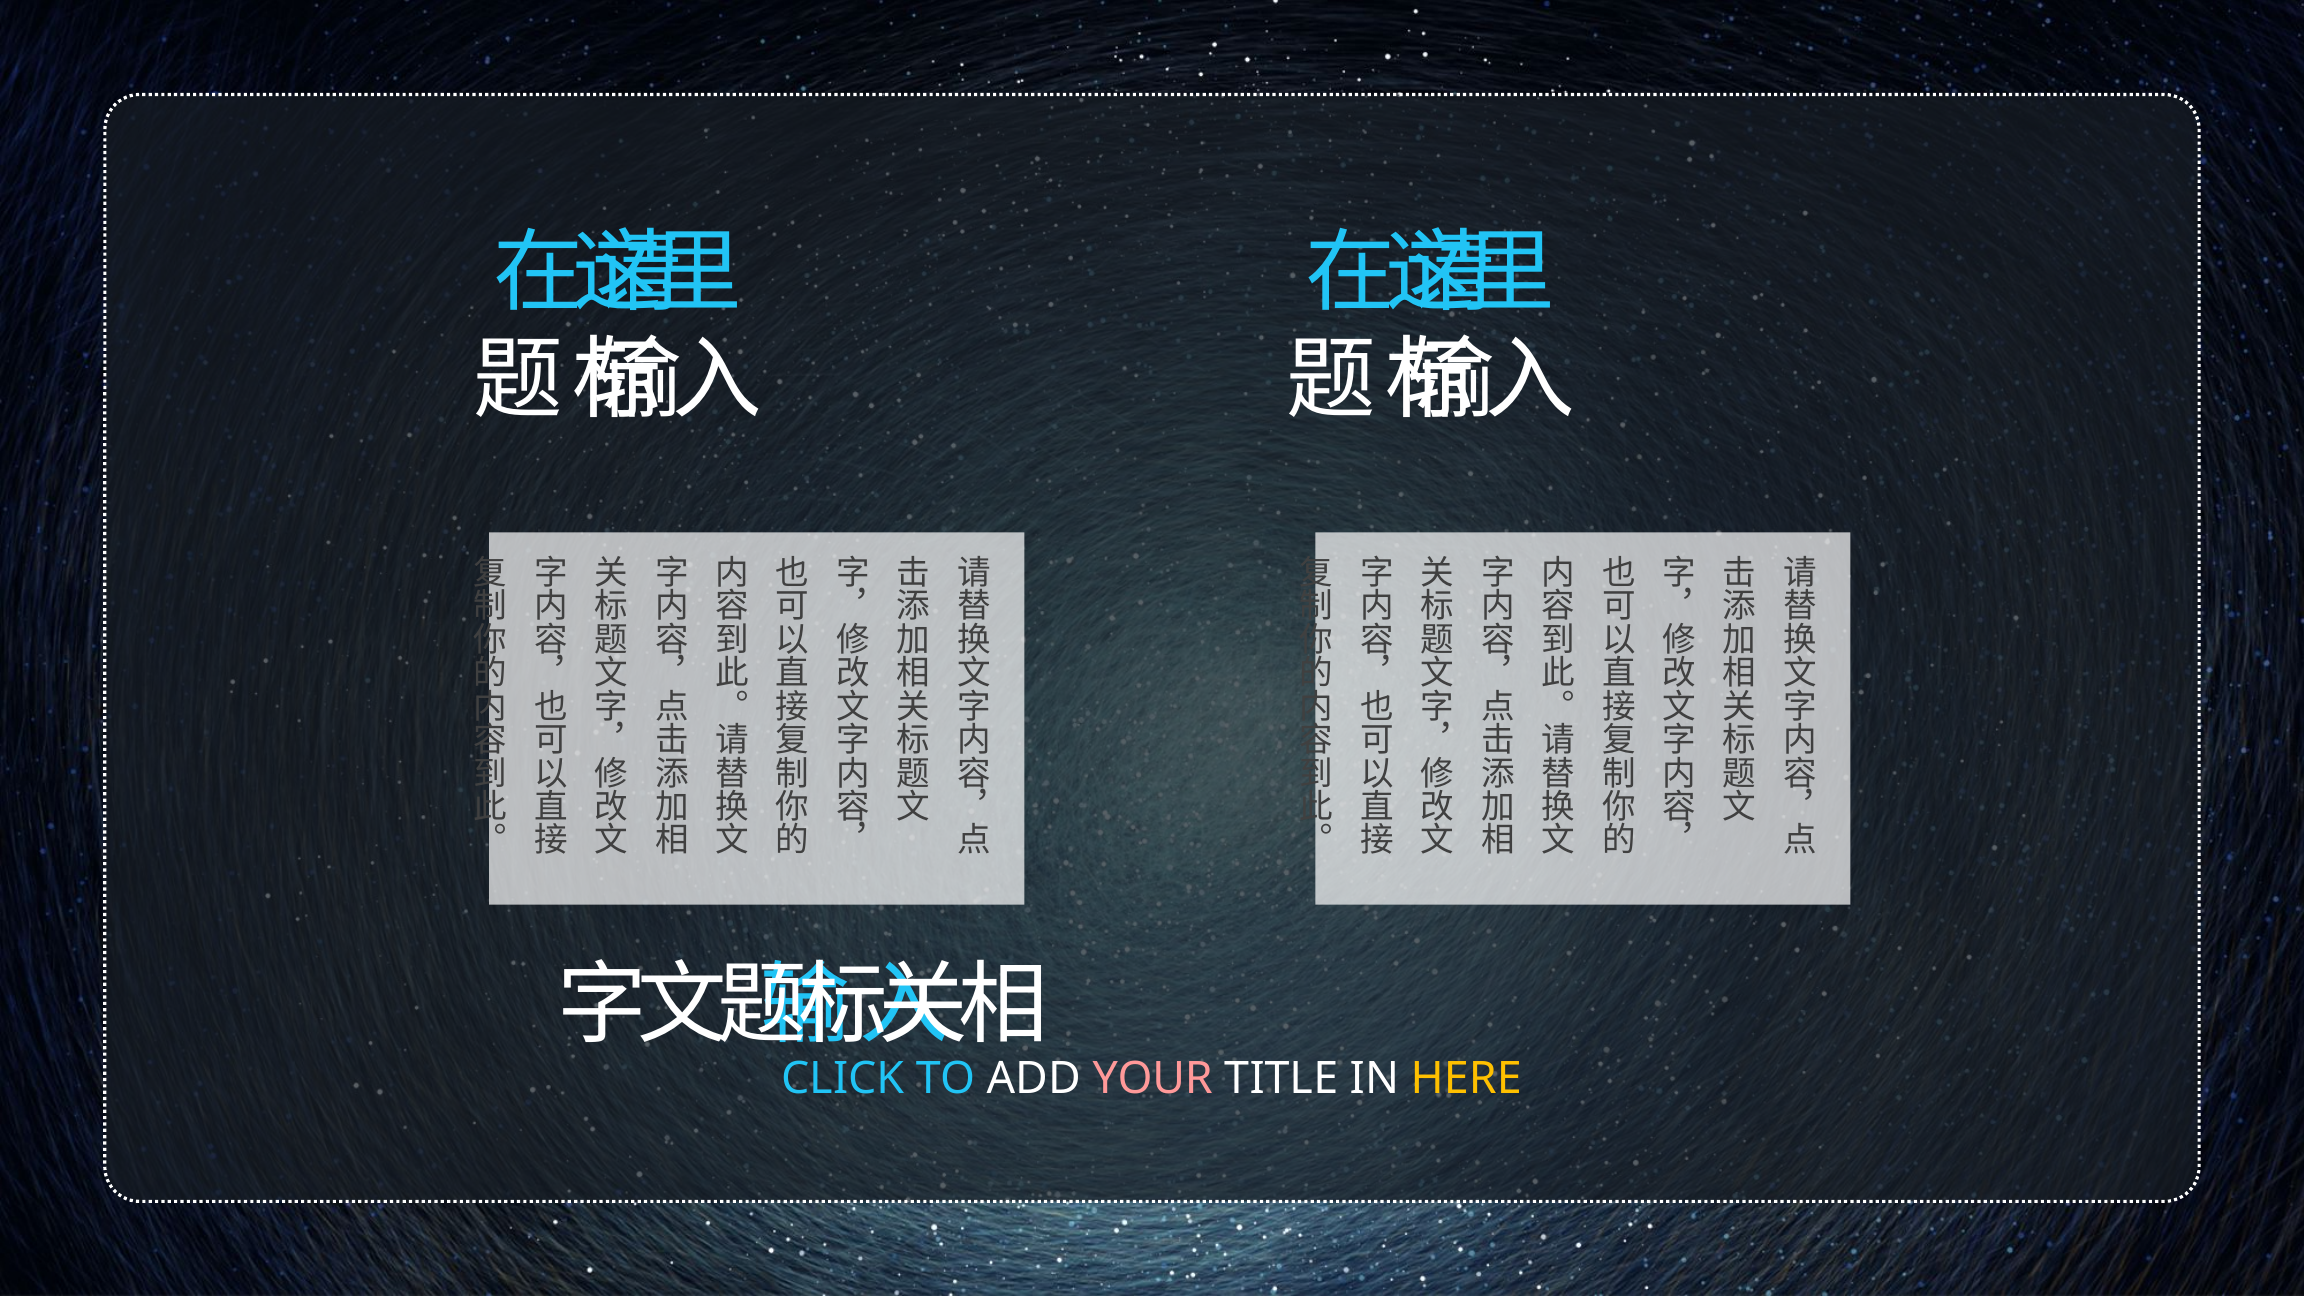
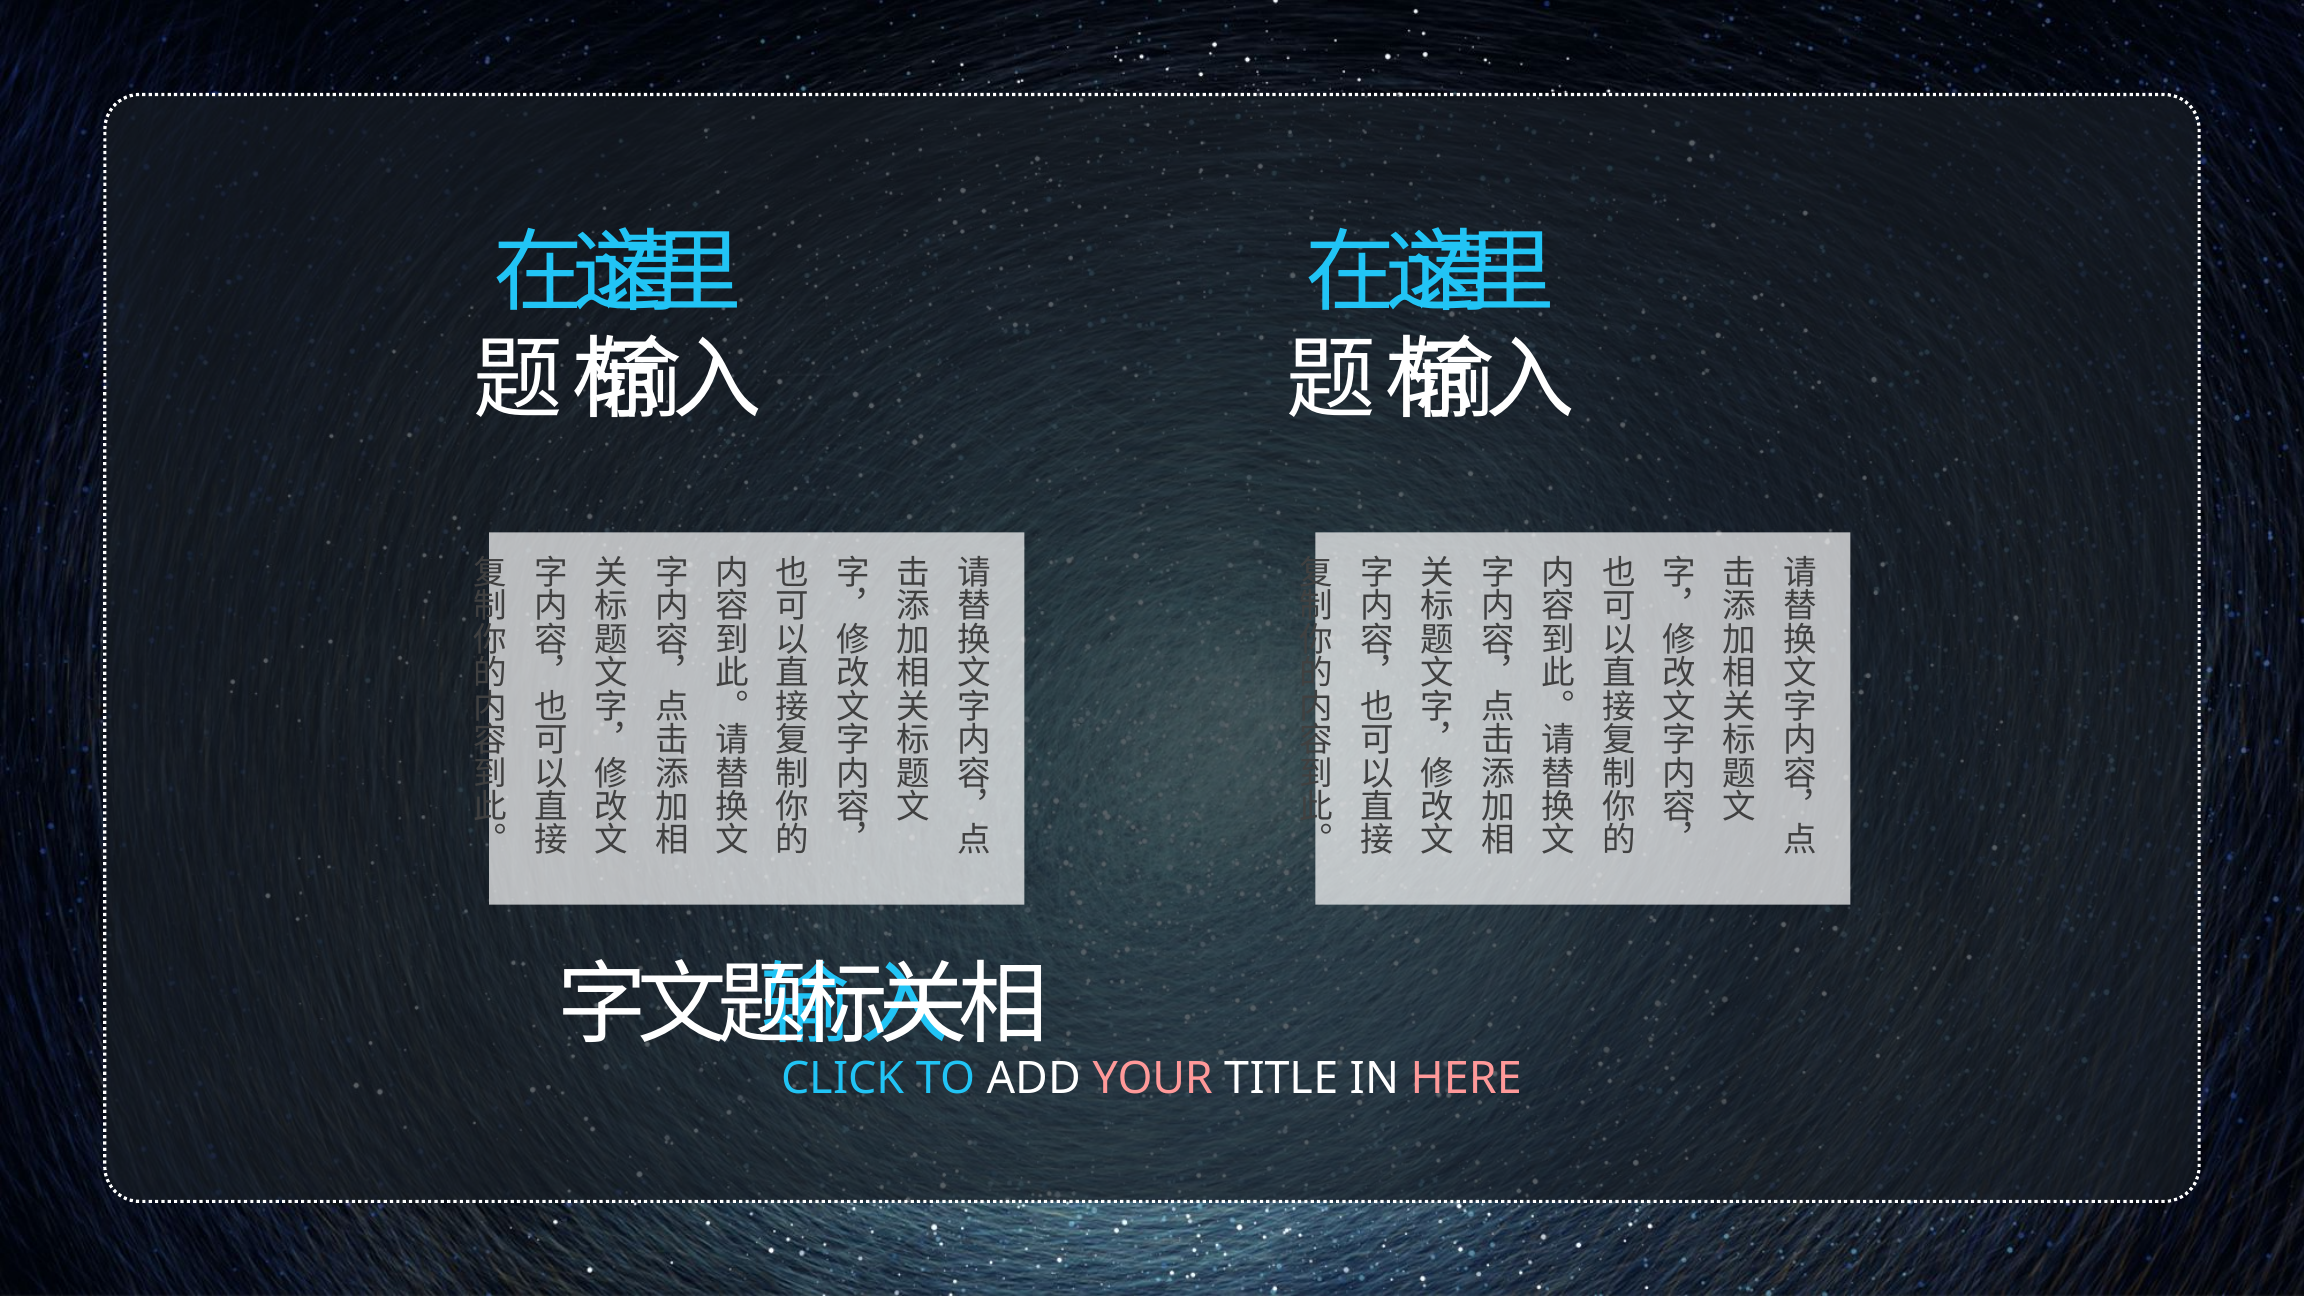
HERE colour: yellow -> pink (1466, 1079)
